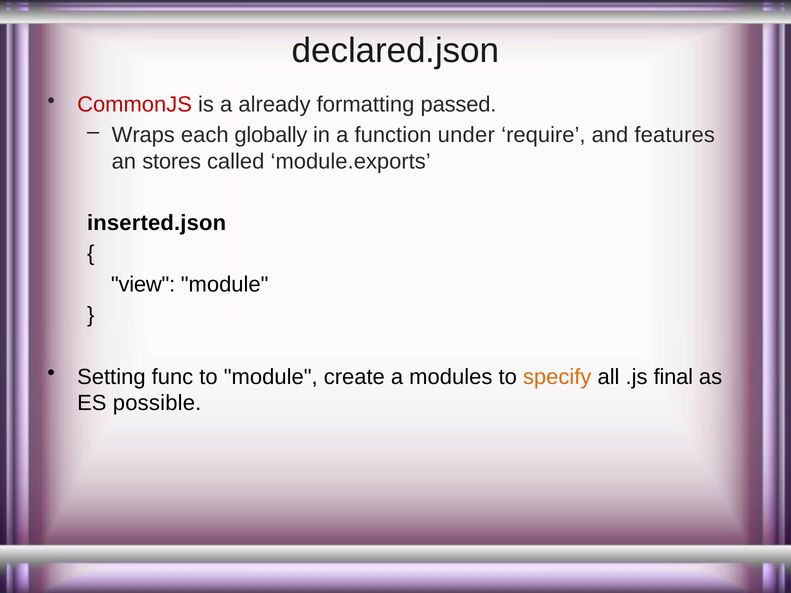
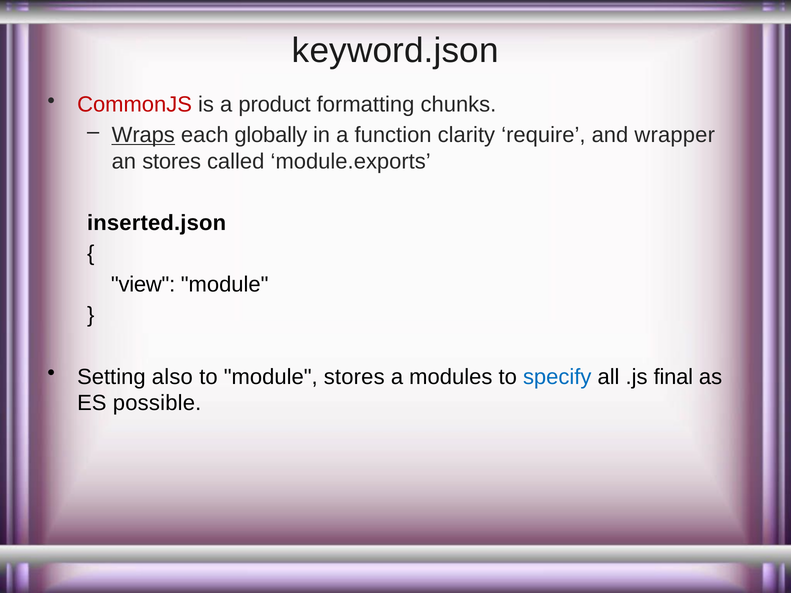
declared.json: declared.json -> keyword.json (395, 51)
already: already -> product (275, 104)
passed: passed -> chunks (458, 104)
Wraps underline: none -> present (143, 135)
under: under -> clarity (466, 135)
features: features -> wrapper (675, 135)
func: func -> also (172, 377)
module create: create -> stores (354, 377)
specify colour: orange -> blue (557, 377)
